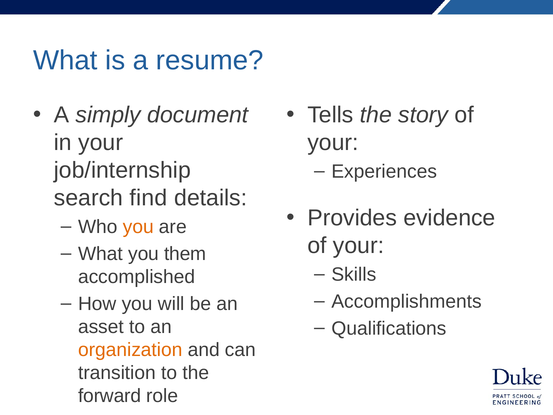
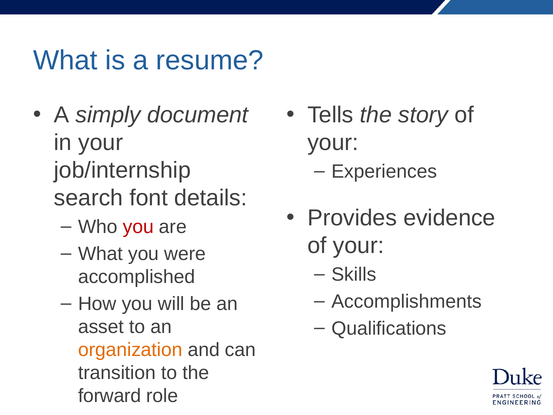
find: find -> font (149, 198)
you colour: orange -> red (138, 227)
them: them -> were (185, 254)
